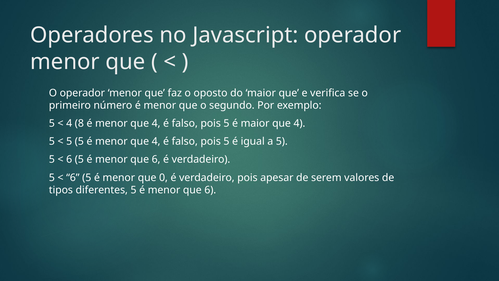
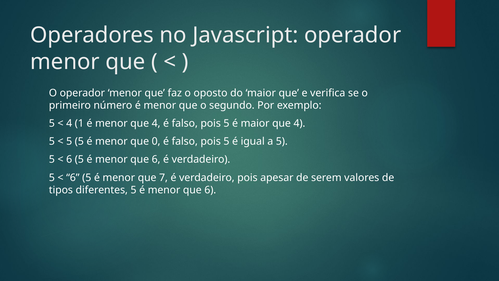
8: 8 -> 1 (79, 123)
4: 4 -> 0 (156, 141)
0: 0 -> 7 (163, 177)
